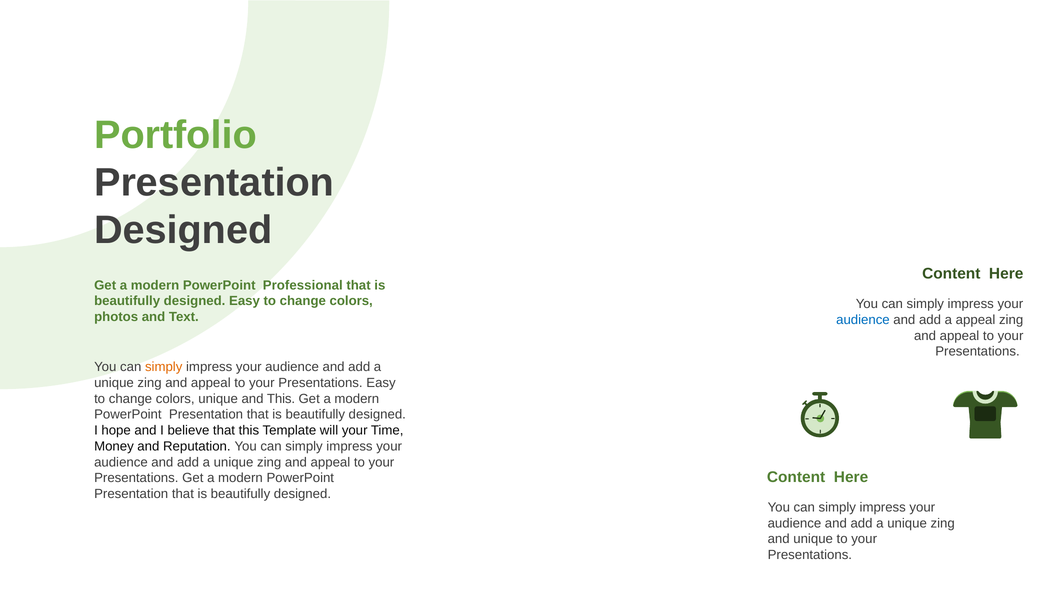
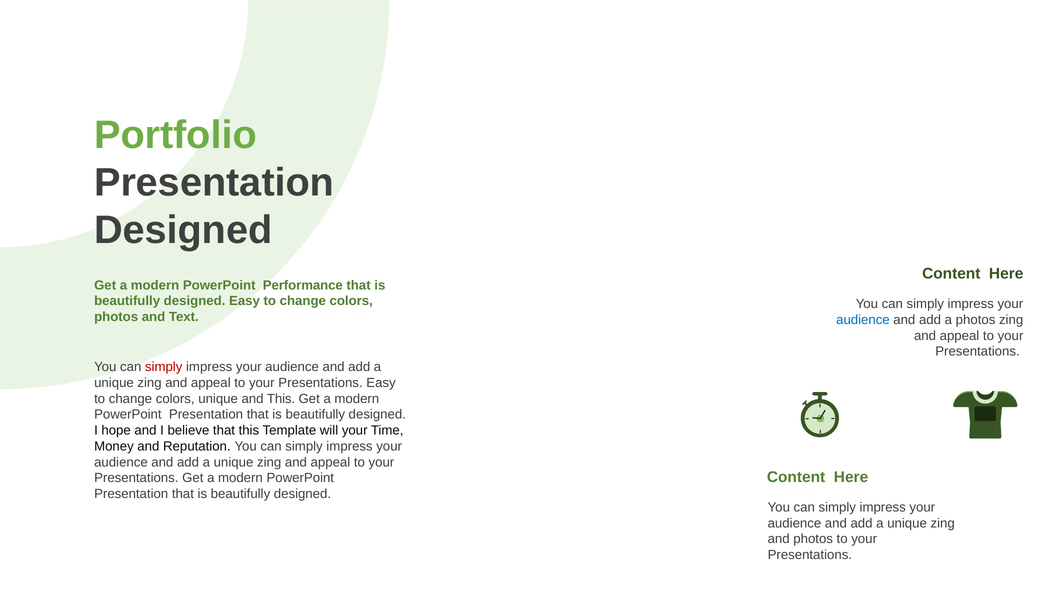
Professional: Professional -> Performance (303, 285)
a appeal: appeal -> photos (976, 320)
simply colour: orange -> red (164, 367)
and unique: unique -> photos (813, 539)
